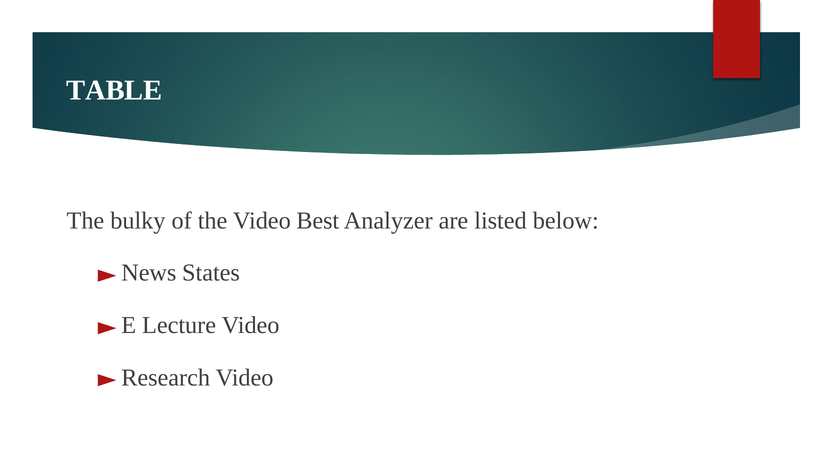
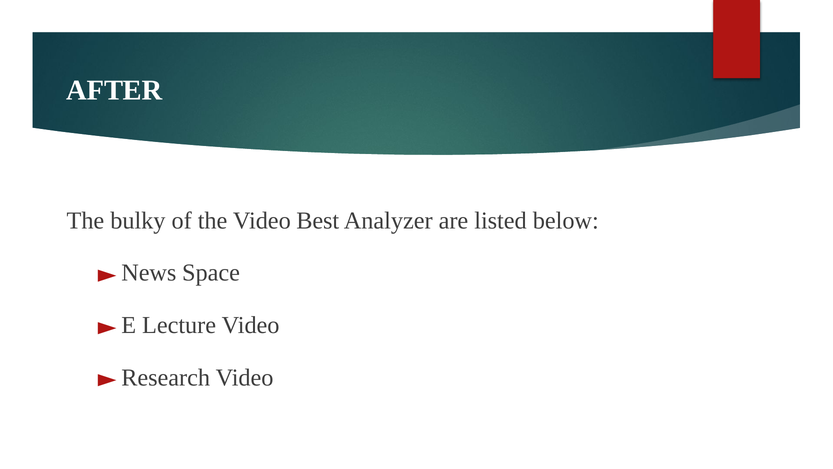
TABLE: TABLE -> AFTER (114, 90)
States: States -> Space (211, 273)
